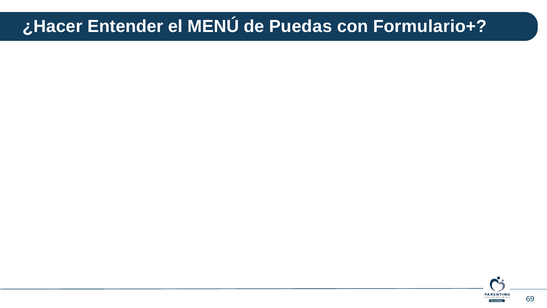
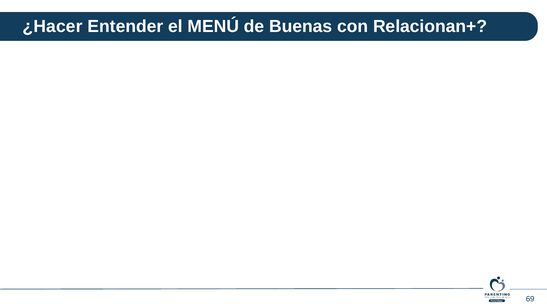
Puedas: Puedas -> Buenas (301, 26)
Formulario+: Formulario+ -> Relacionan+ (430, 26)
